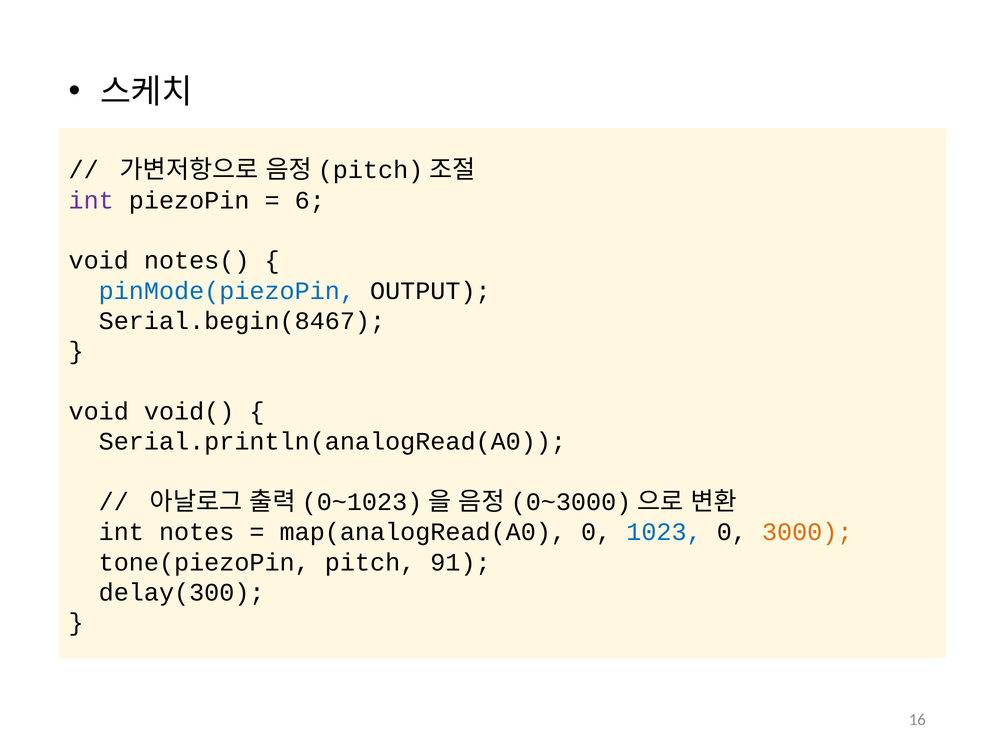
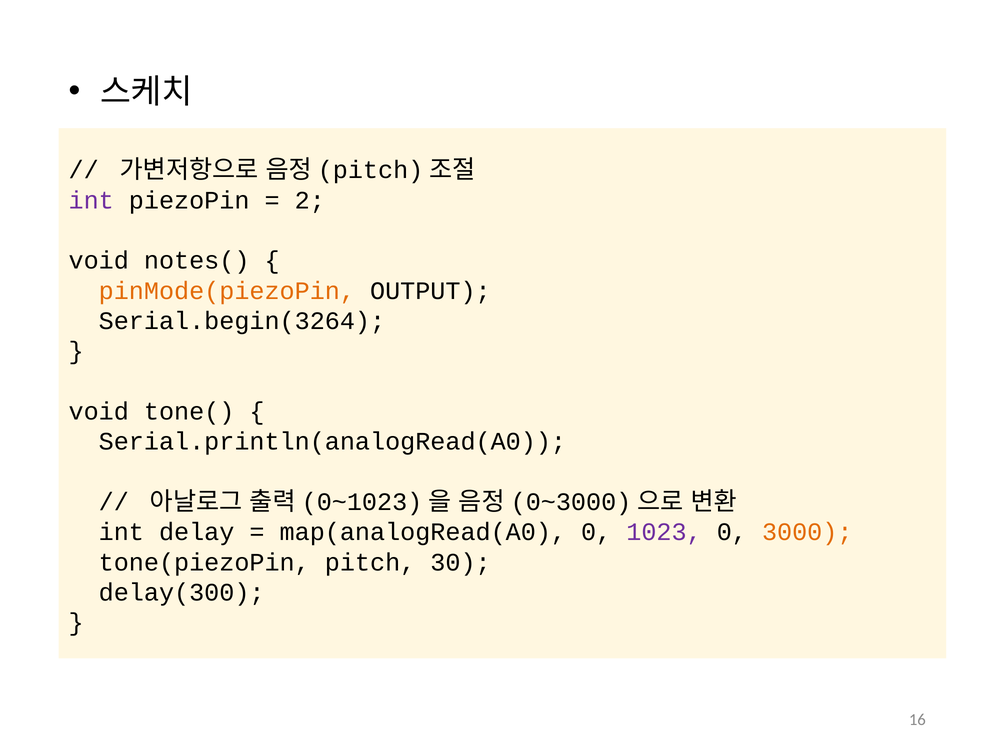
6: 6 -> 2 (310, 200)
pinMode(piezoPin colour: blue -> orange (227, 291)
Serial.begin(8467: Serial.begin(8467 -> Serial.begin(3264 (242, 321)
void(: void( -> tone( (189, 411)
notes: notes -> delay (197, 532)
1023 colour: blue -> purple (664, 532)
91: 91 -> 30 (461, 562)
